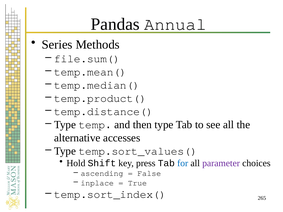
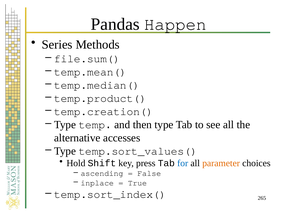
Annual: Annual -> Happen (175, 24)
temp.distance(: temp.distance( -> temp.creation( (104, 112)
parameter colour: purple -> orange (221, 163)
